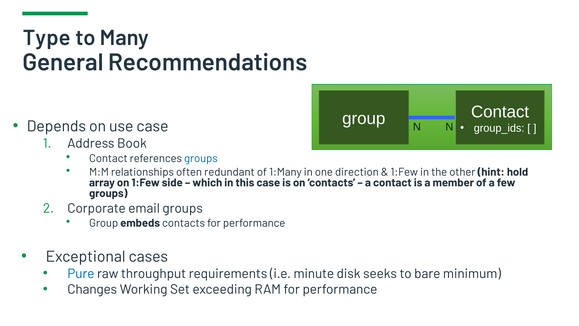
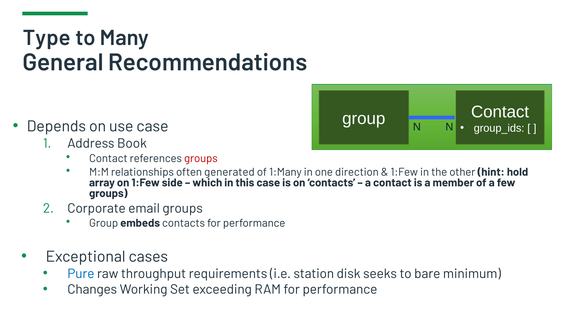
groups colour: blue -> red (201, 158)
redundant: redundant -> generated (229, 172)
minute: minute -> station (314, 273)
